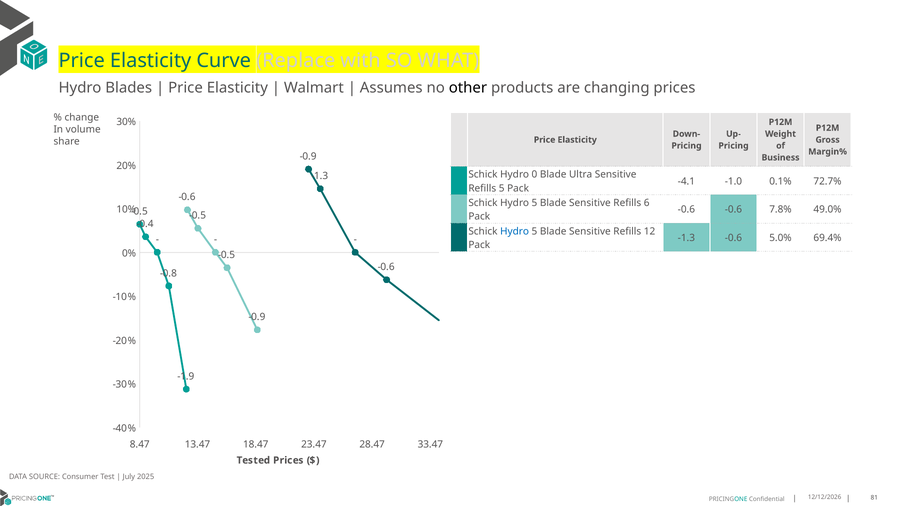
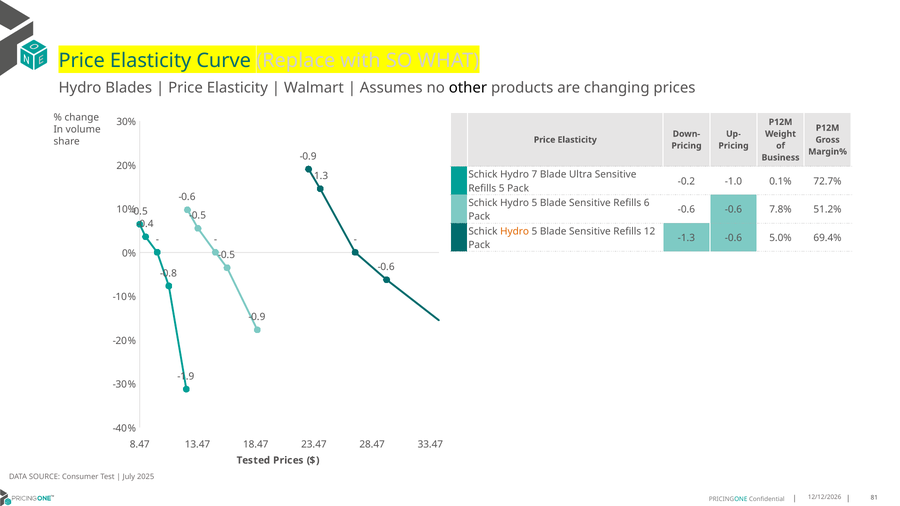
0: 0 -> 7 (534, 175)
-4.1: -4.1 -> -0.2 (686, 181)
49.0%: 49.0% -> 51.2% (828, 210)
Hydro colour: blue -> orange (515, 231)
